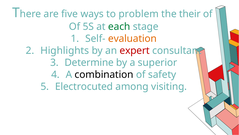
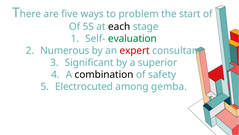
their: their -> start (190, 14)
each colour: green -> black (119, 26)
evaluation colour: orange -> green (132, 38)
Highlights: Highlights -> Numerous (65, 50)
Determine: Determine -> Significant (89, 62)
visiting: visiting -> gemba (169, 86)
